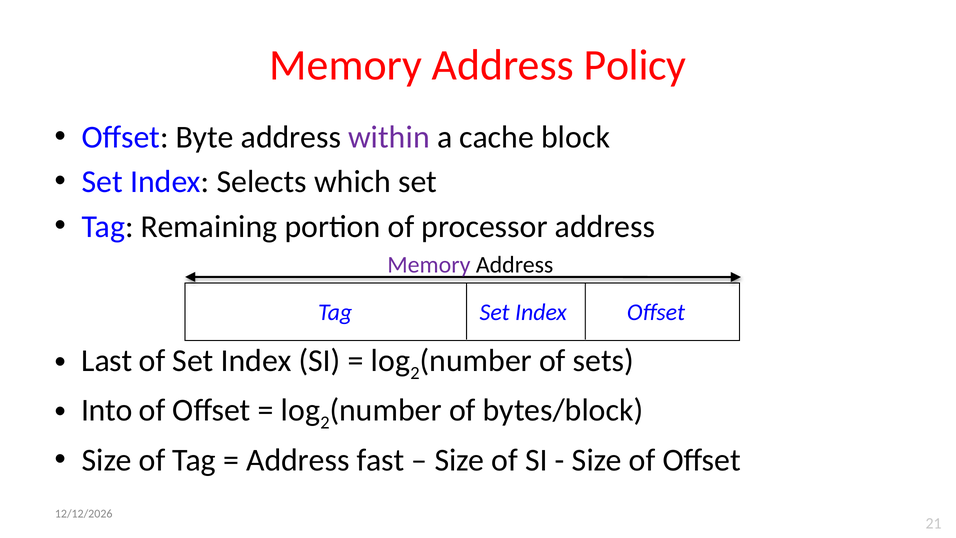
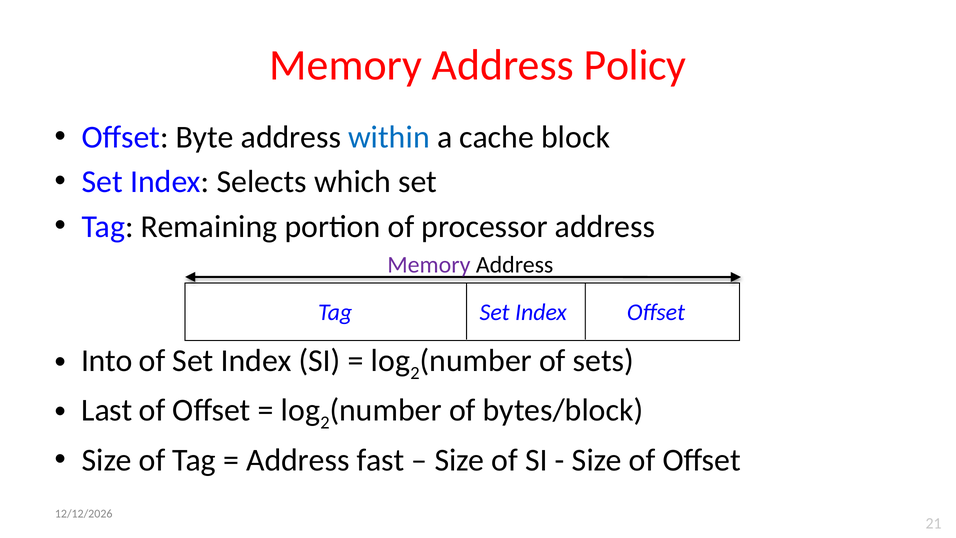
within colour: purple -> blue (389, 137)
Last: Last -> Into (107, 360)
Into: Into -> Last (107, 410)
